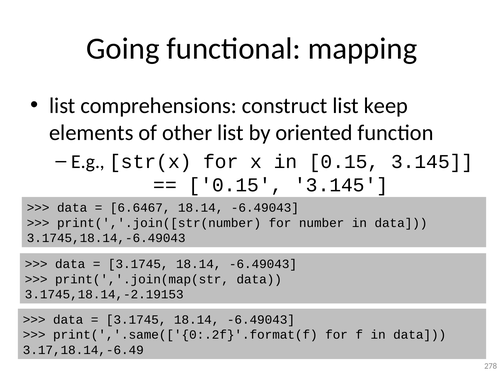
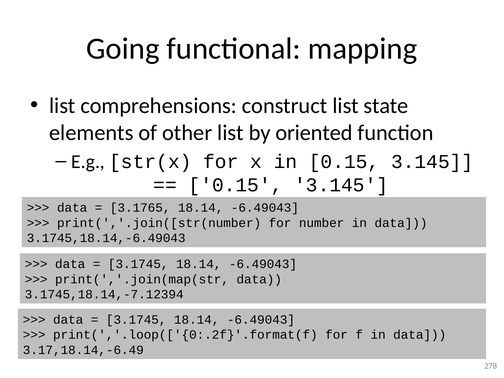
keep: keep -> state (386, 106)
6.6467: 6.6467 -> 3.1765 (140, 208)
3.1745,18.14,-2.19153: 3.1745,18.14,-2.19153 -> 3.1745,18.14,-7.12394 (104, 294)
print(','.same(['{0:.2f}'.format(f: print(','.same(['{0:.2f}'.format(f -> print(','.loop(['{0:.2f}'.format(f (185, 335)
